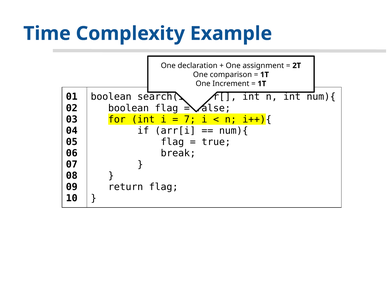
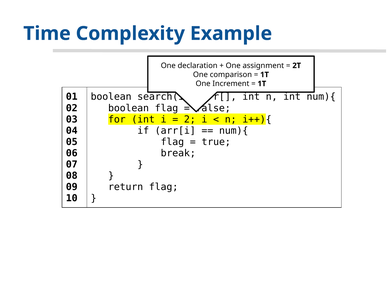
7: 7 -> 2 (190, 119)
